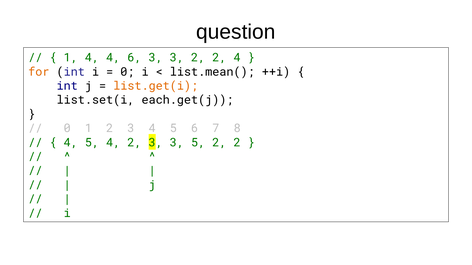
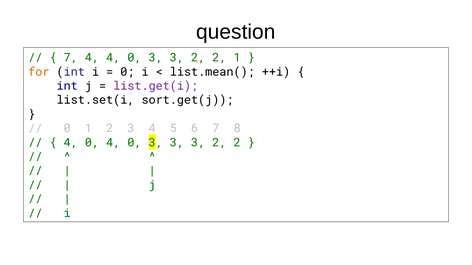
1: 1 -> 7 (71, 58)
4 4 6: 6 -> 0 (134, 58)
2 4: 4 -> 1 (237, 58)
list.get(i colour: orange -> purple (156, 86)
each.get(j: each.get(j -> sort.get(j (188, 100)
5: 5 -> 0 (92, 143)
2: 2 -> 0 (134, 143)
3 3 5: 5 -> 3 (198, 143)
